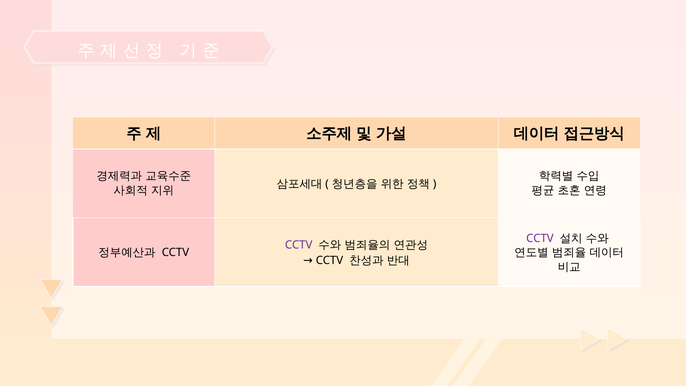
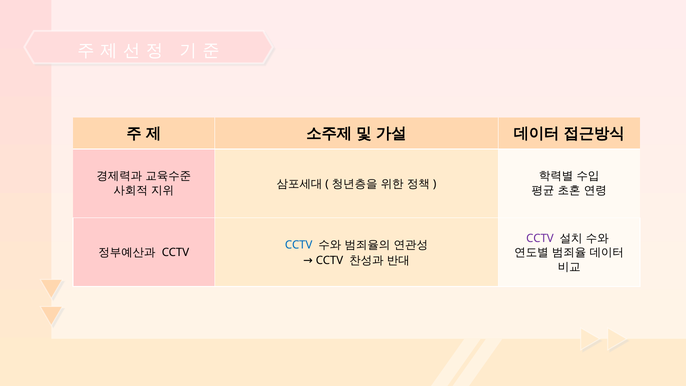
CCTV colour: purple -> blue (299, 245)
